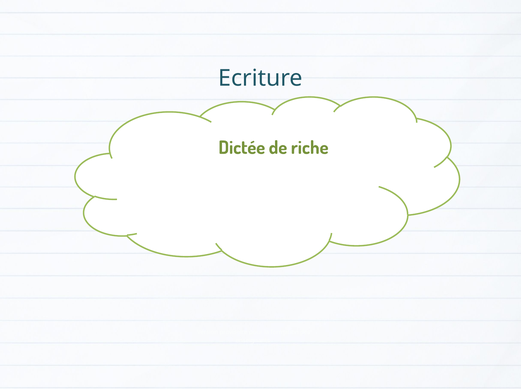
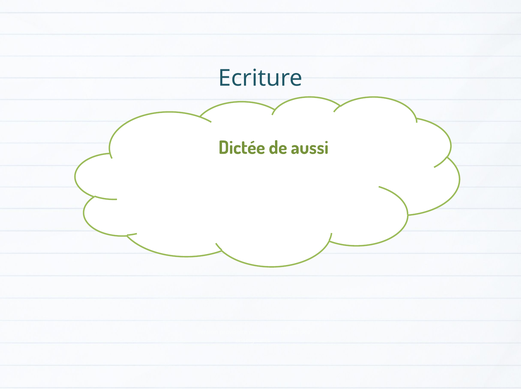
riche: riche -> aussi (310, 148)
